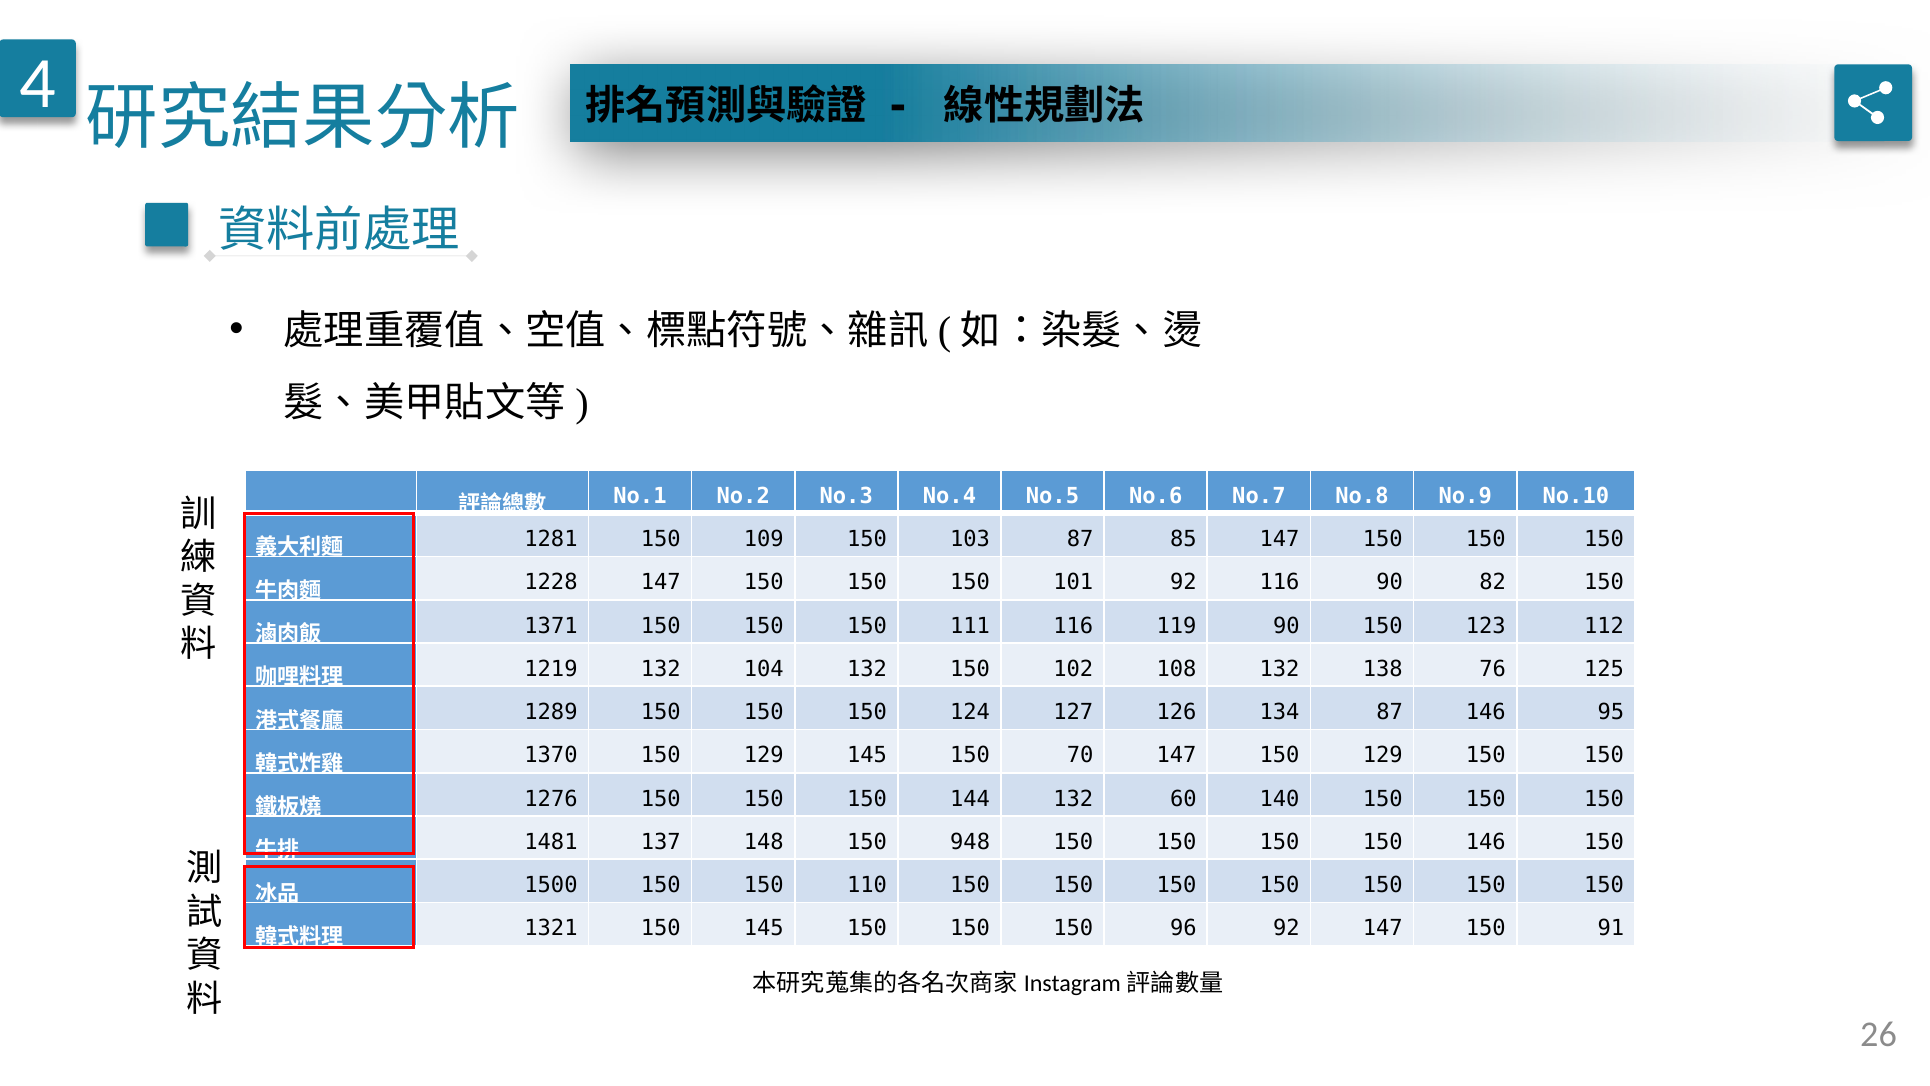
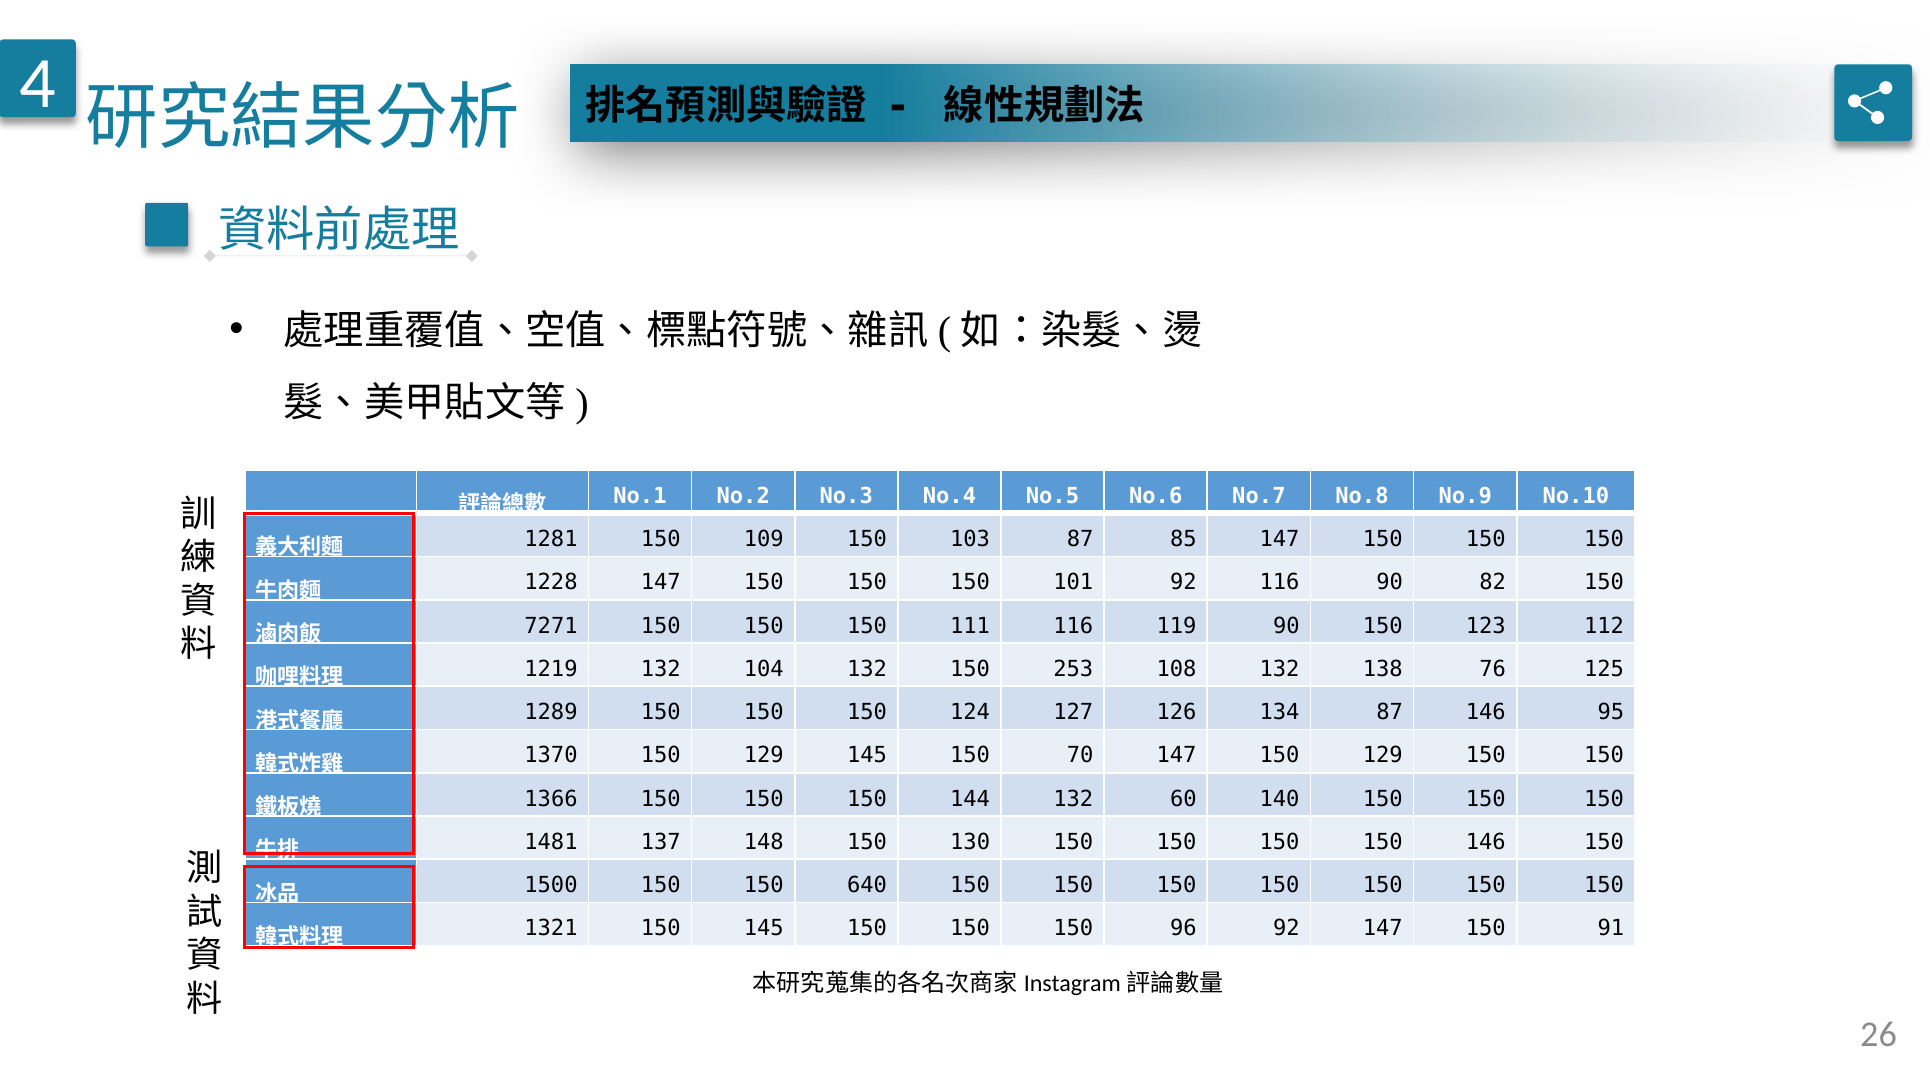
1371: 1371 -> 7271 (551, 626)
102: 102 -> 253 (1073, 669)
1276: 1276 -> 1366 (551, 799)
948: 948 -> 130 (970, 842)
110: 110 -> 640 (867, 885)
